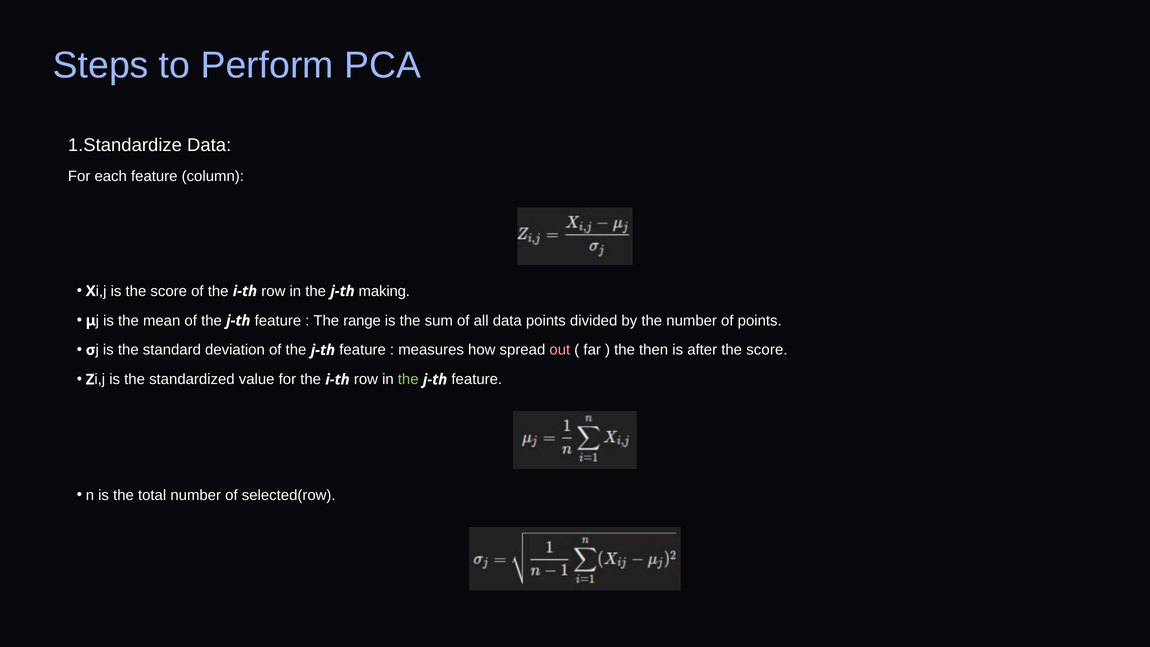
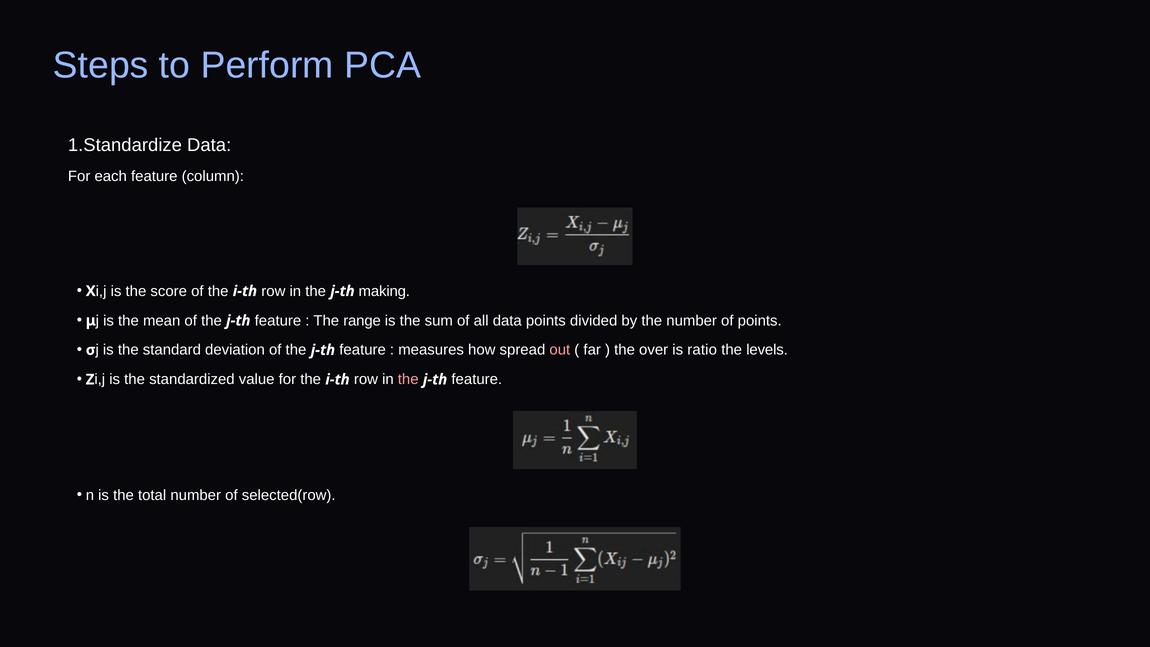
then: then -> over (654, 350)
after: after -> ratio (702, 350)
score: score -> levels (767, 350)
the colour: light green -> pink (408, 379)
